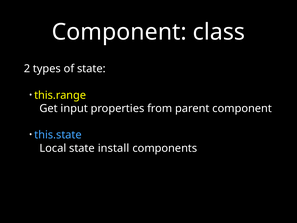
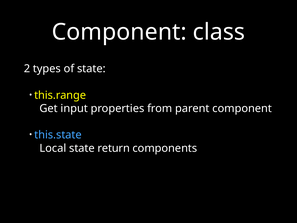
install: install -> return (114, 148)
